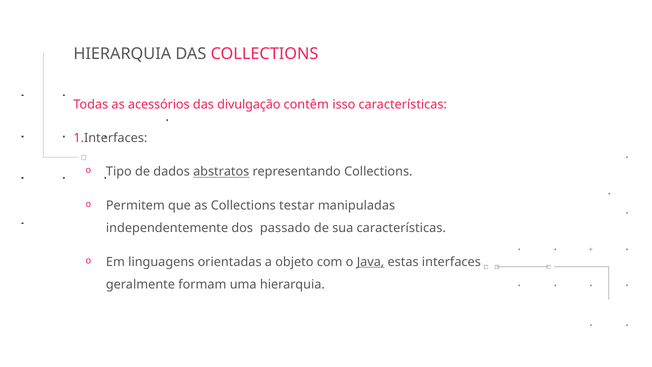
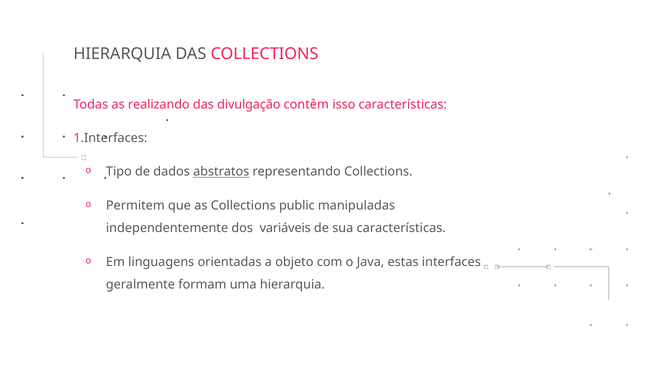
acessórios: acessórios -> realizando (159, 104)
testar: testar -> public (297, 205)
passado: passado -> variáveis (285, 228)
Java underline: present -> none (371, 262)
